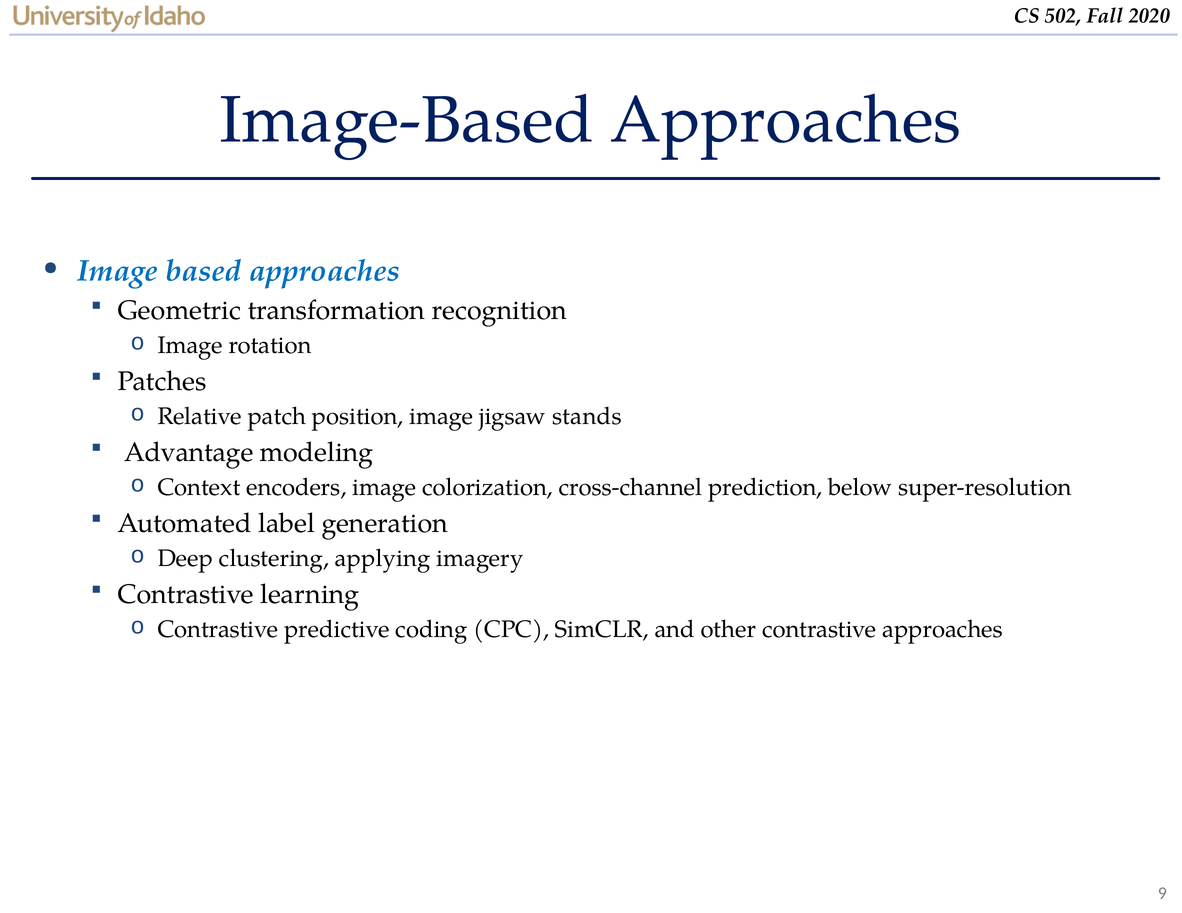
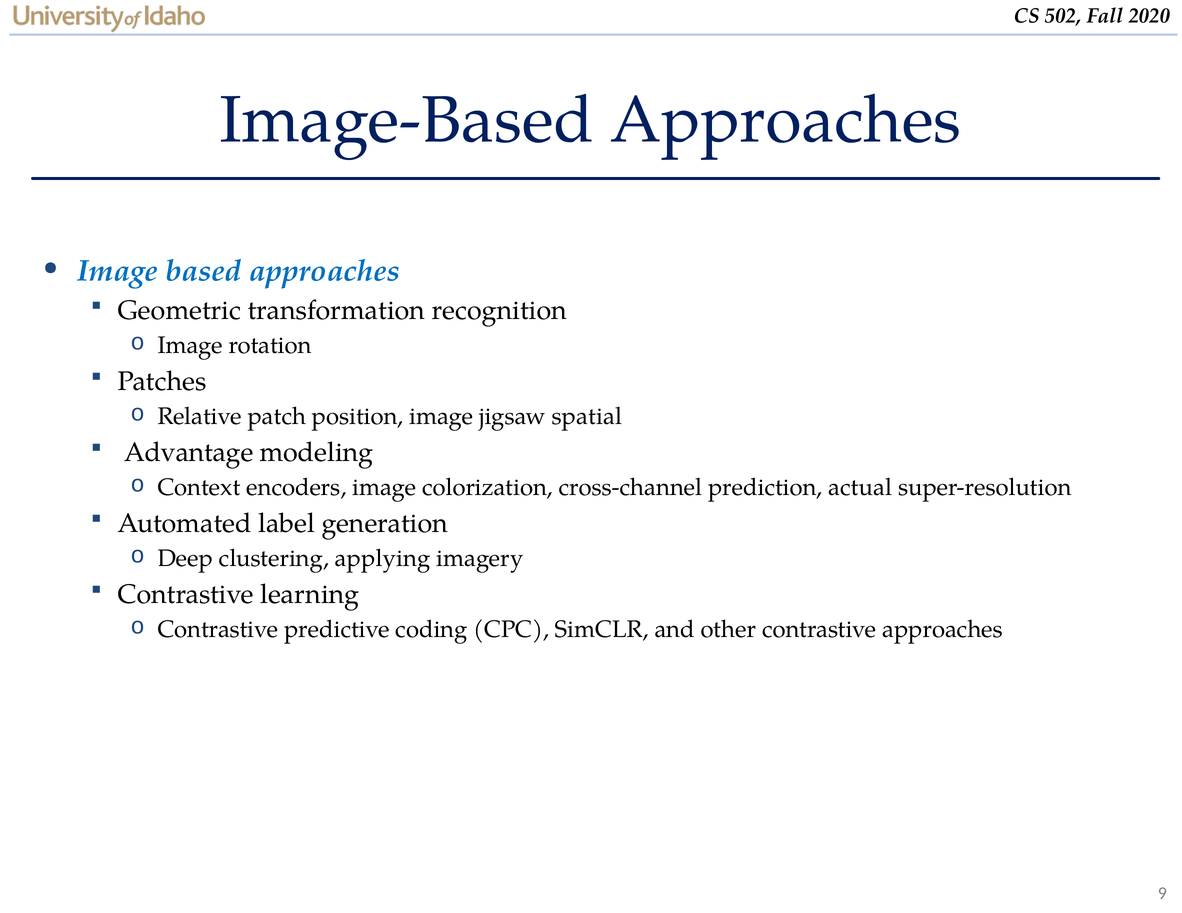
stands: stands -> spatial (587, 416)
below: below -> actual (860, 487)
